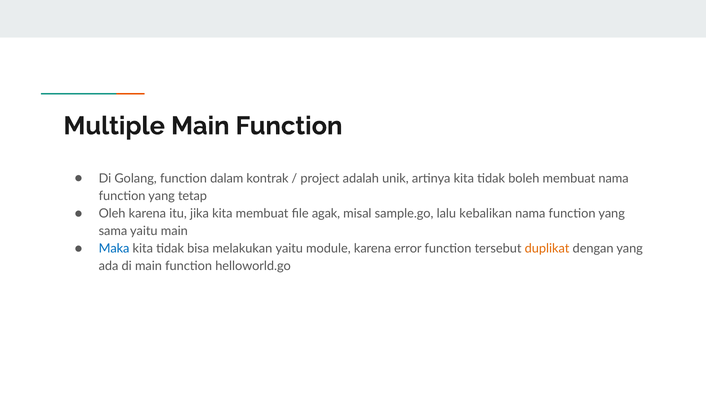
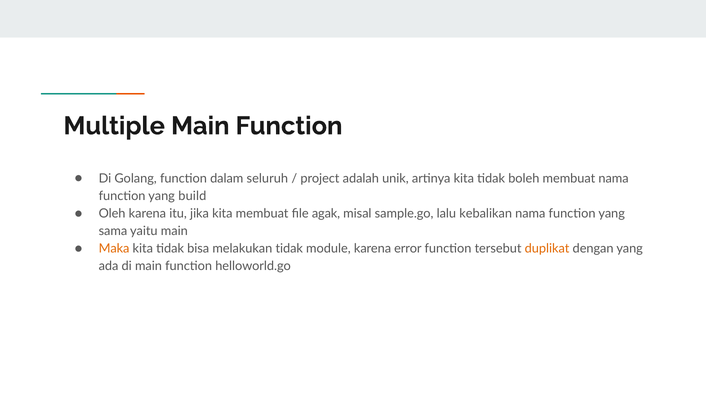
kontrak: kontrak -> seluruh (267, 178)
tetap: tetap -> build (192, 196)
Maka colour: blue -> orange (114, 249)
melakukan yaitu: yaitu -> tidak (289, 249)
